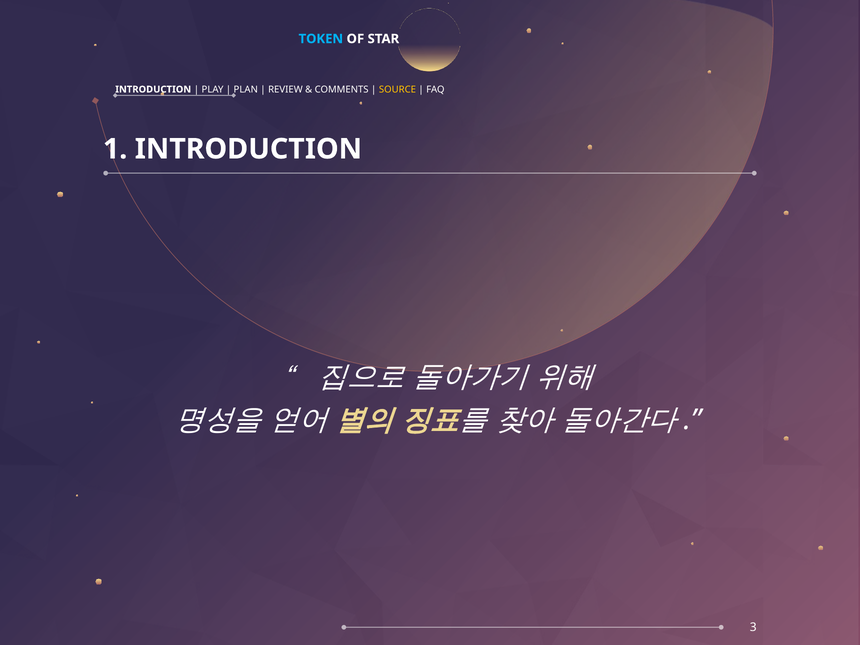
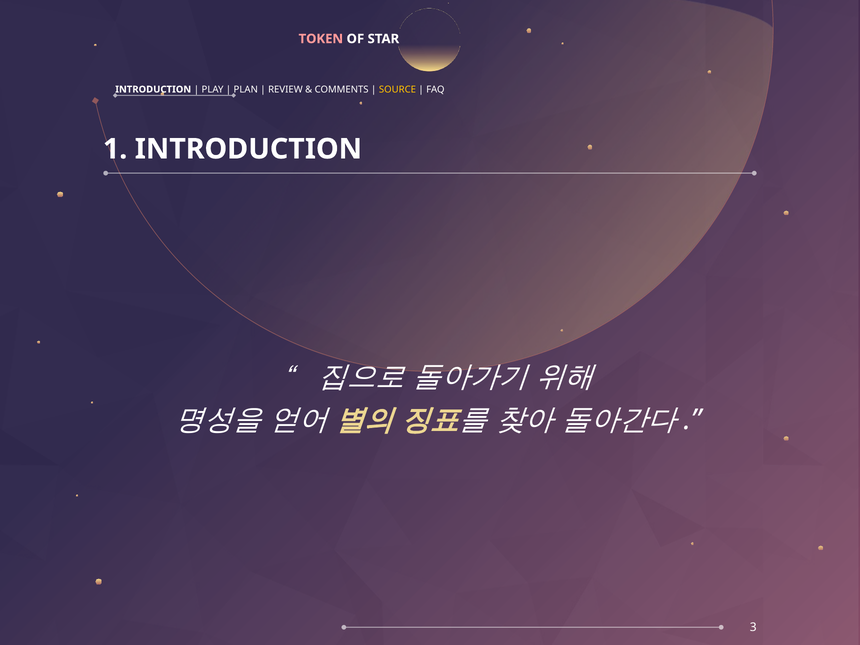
TOKEN colour: light blue -> pink (321, 39)
